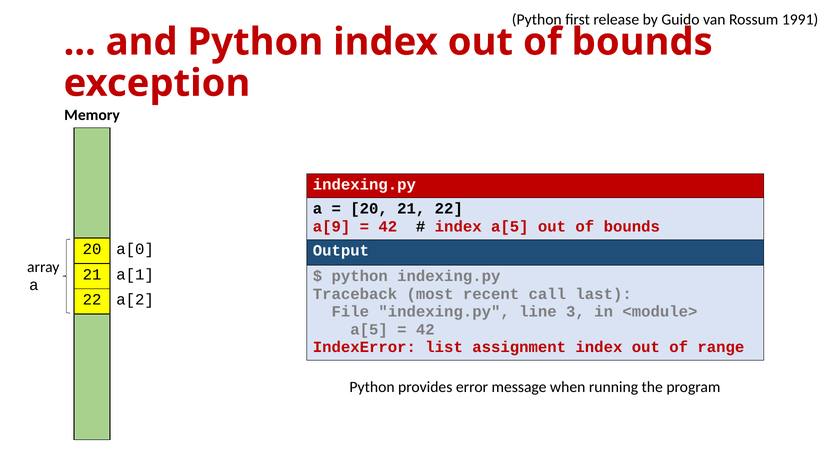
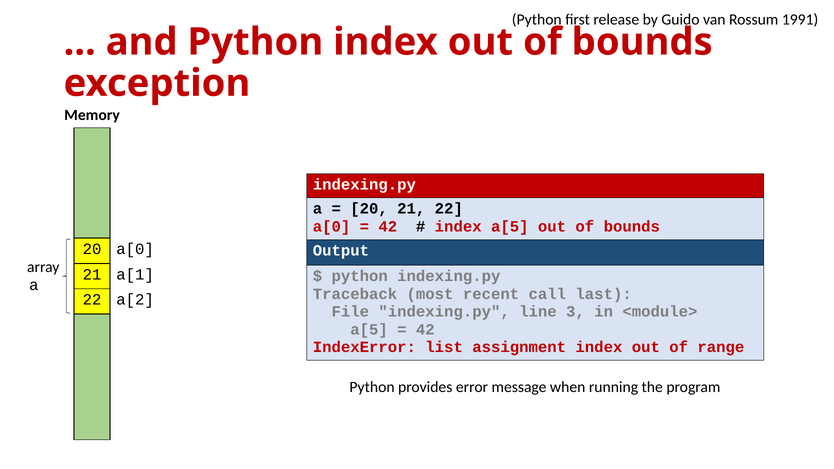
a[9: a[9 -> a[0 (332, 227)
